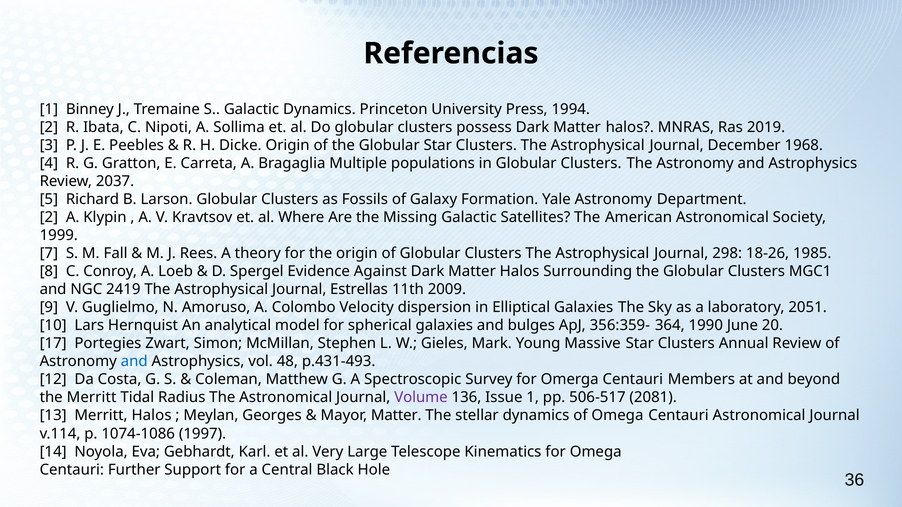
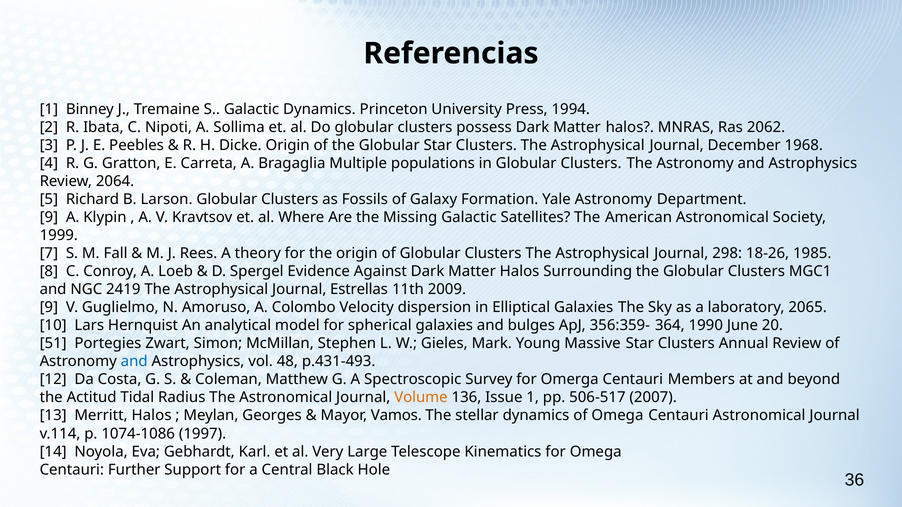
2019: 2019 -> 2062 (766, 127)
2037: 2037 -> 2064 (115, 181)
2: 2 -> 9 (49, 217)
2051: 2051 -> 2065 (808, 308)
17: 17 -> 51 (53, 344)
the Merritt: Merritt -> Actitud (92, 398)
Volume colour: purple -> orange (421, 398)
2081: 2081 -> 2007 (653, 398)
Mayor Matter: Matter -> Vamos (396, 416)
